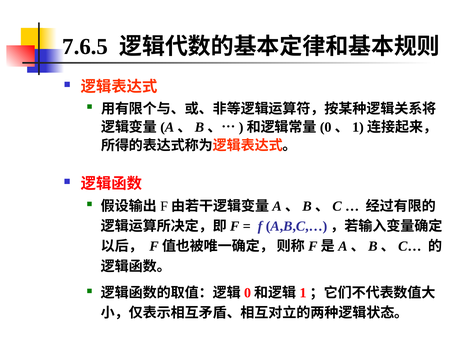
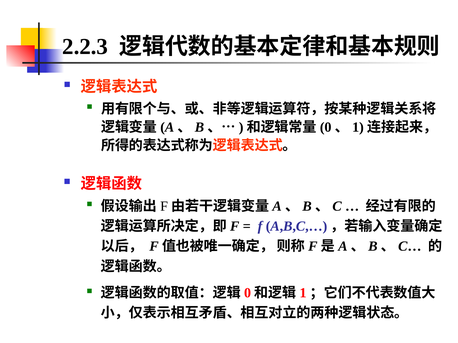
7.6.5: 7.6.5 -> 2.2.3 (85, 47)
